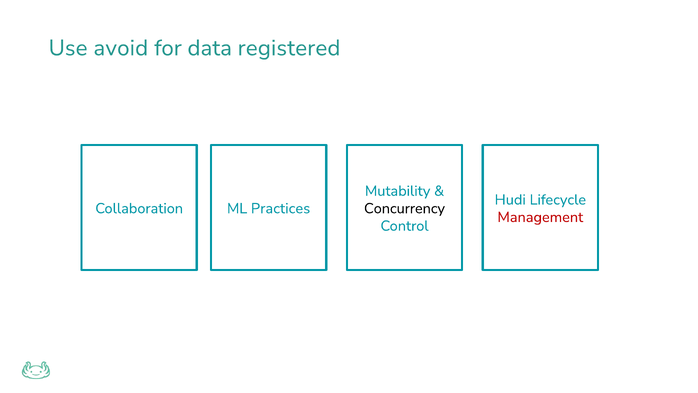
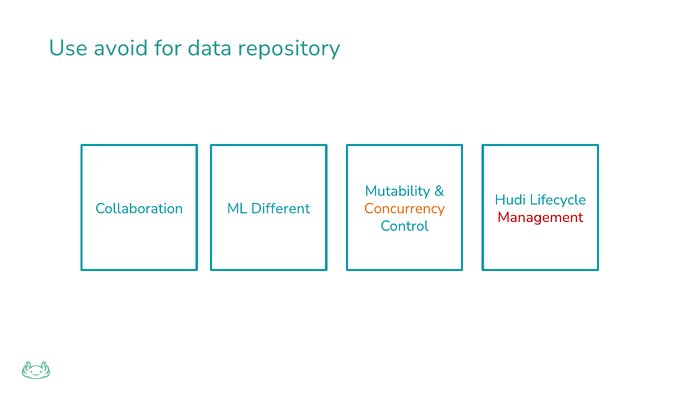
registered: registered -> repository (289, 48)
Practices: Practices -> Different (281, 208)
Concurrency colour: black -> orange (404, 208)
